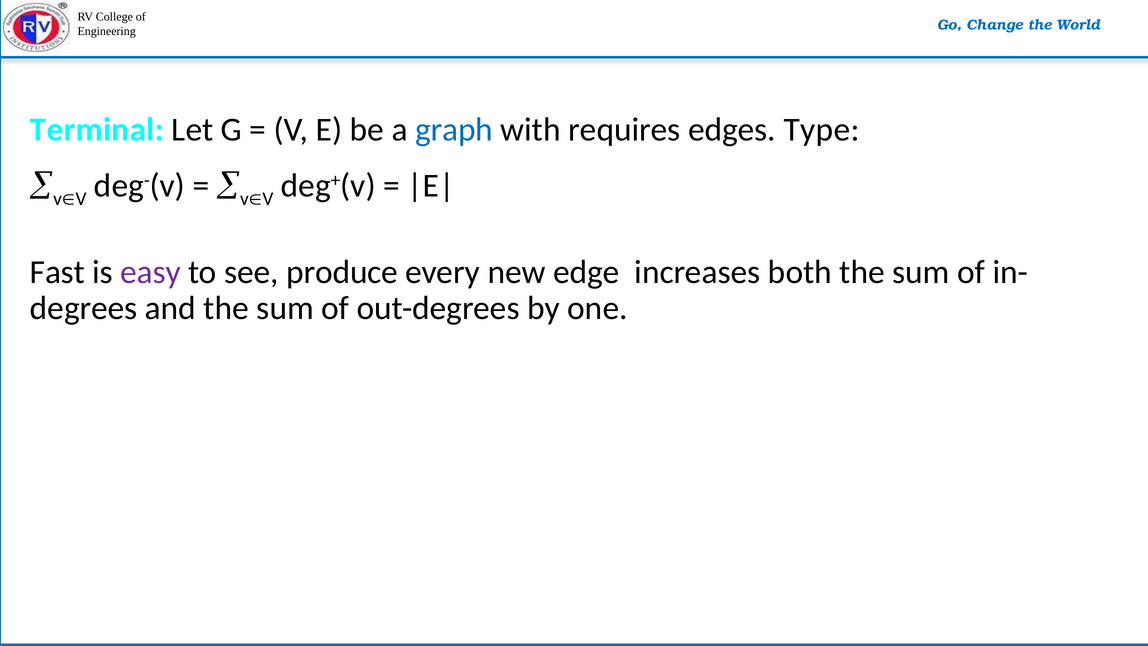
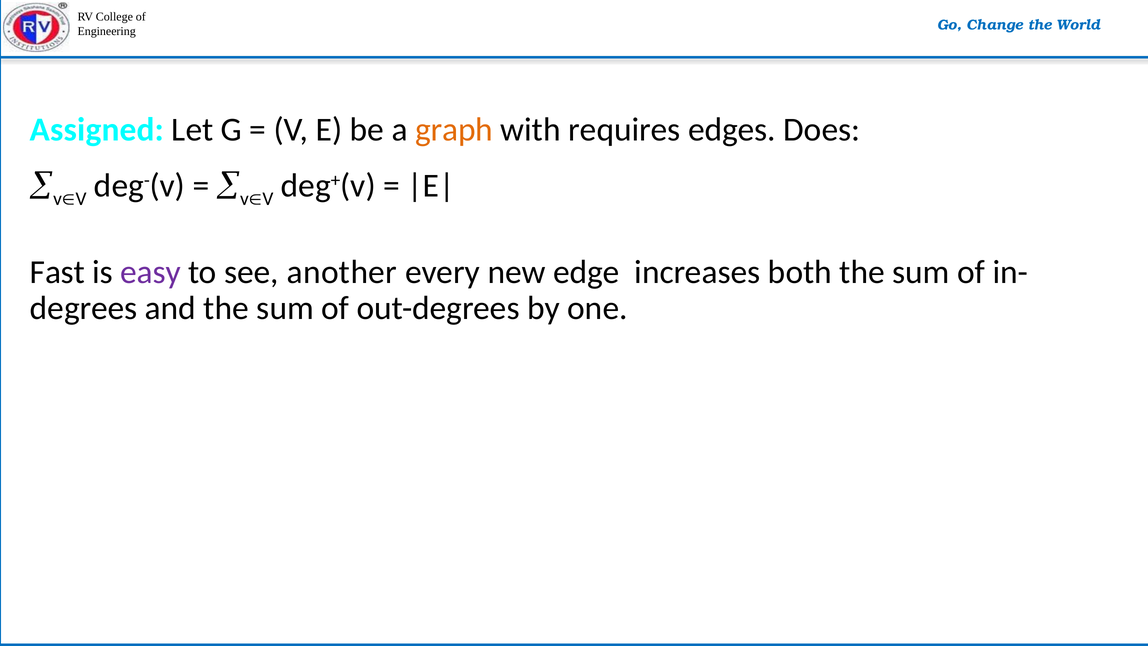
Terminal: Terminal -> Assigned (97, 130)
graph colour: blue -> orange (454, 130)
Type: Type -> Does (822, 130)
produce: produce -> another (342, 272)
